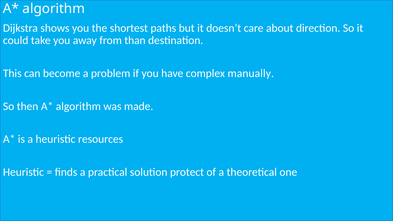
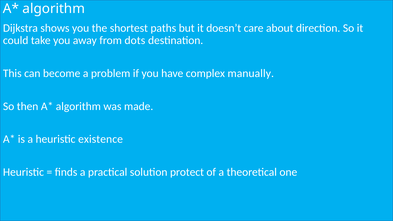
than: than -> dots (135, 40)
resources: resources -> existence (101, 139)
